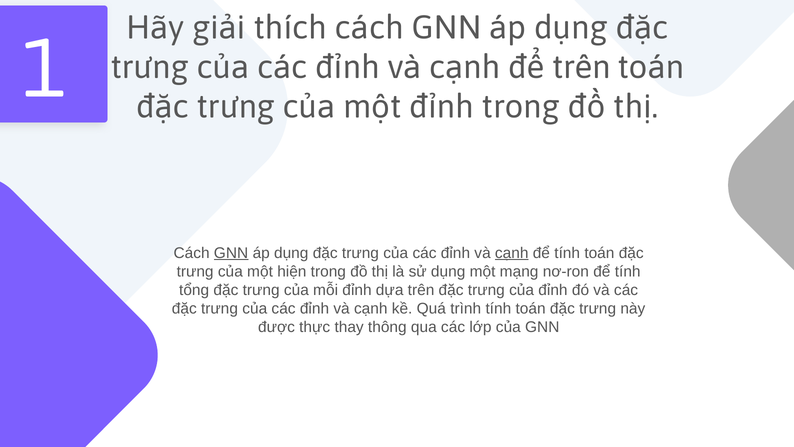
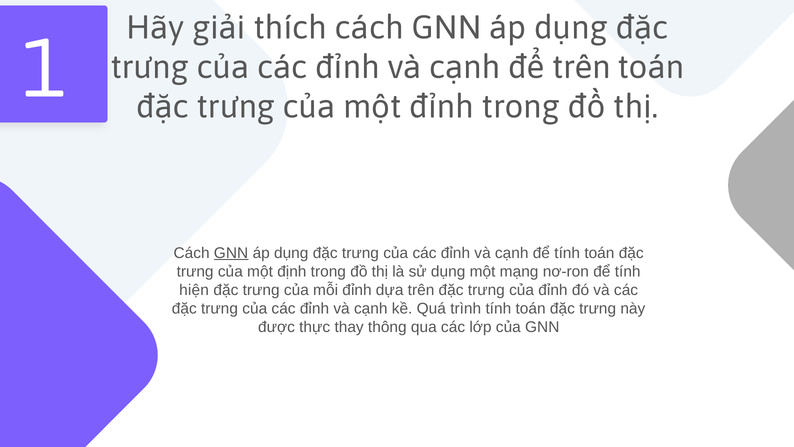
cạnh underline: present -> none (512, 253)
hiện: hiện -> định (292, 271)
tổng: tổng -> hiện (194, 290)
